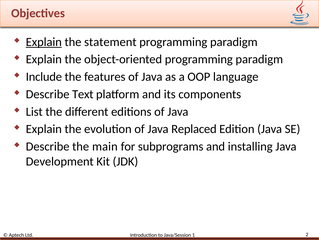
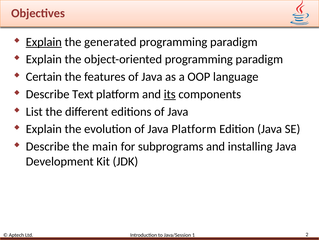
statement: statement -> generated (110, 42)
Include: Include -> Certain (44, 77)
its underline: none -> present (170, 94)
Java Replaced: Replaced -> Platform (194, 129)
